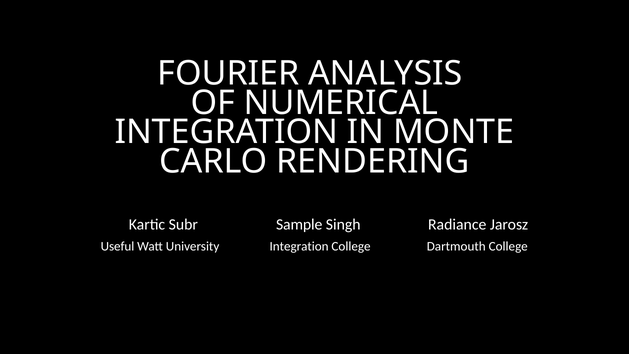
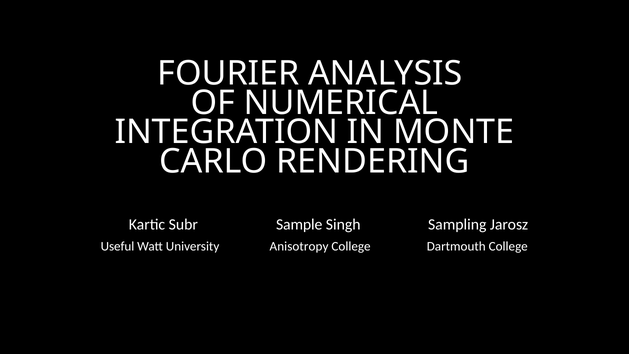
Radiance: Radiance -> Sampling (457, 224)
University Integration: Integration -> Anisotropy (299, 246)
